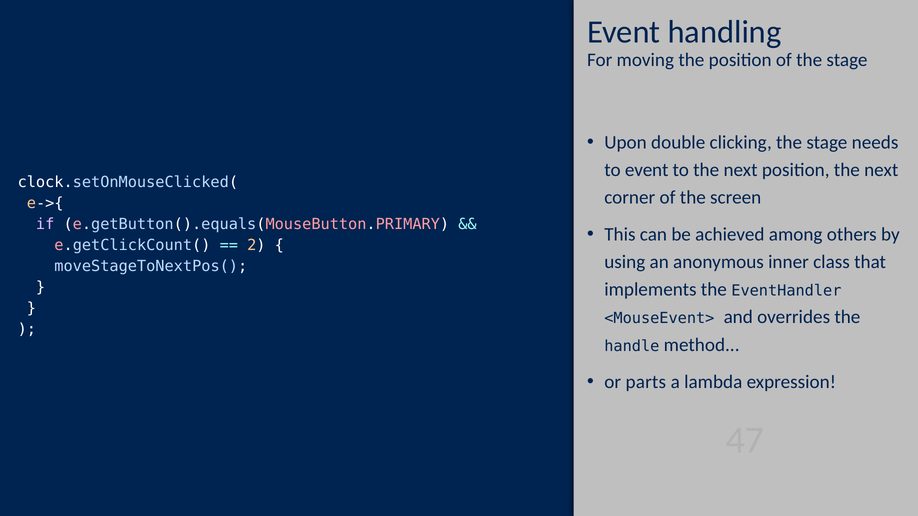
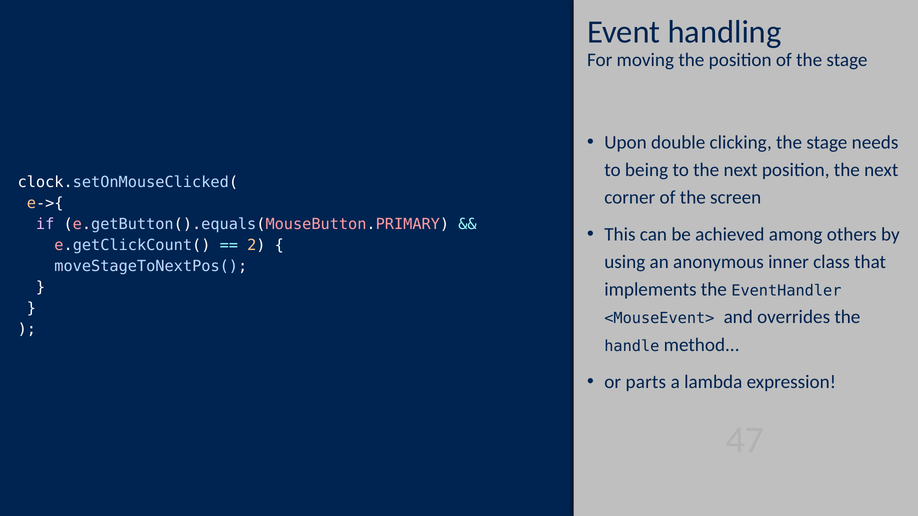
to event: event -> being (647, 170)
